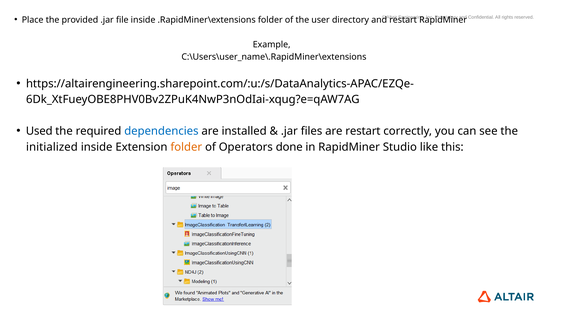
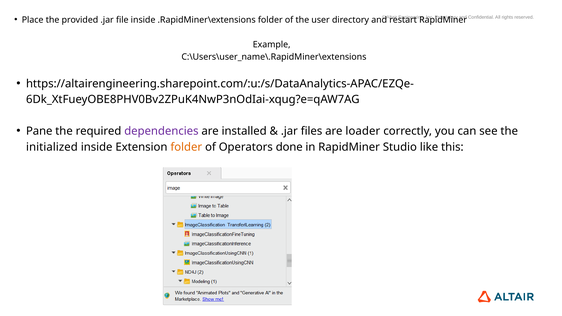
Used: Used -> Pane (39, 131)
dependencies colour: blue -> purple (161, 131)
are restart: restart -> loader (363, 131)
